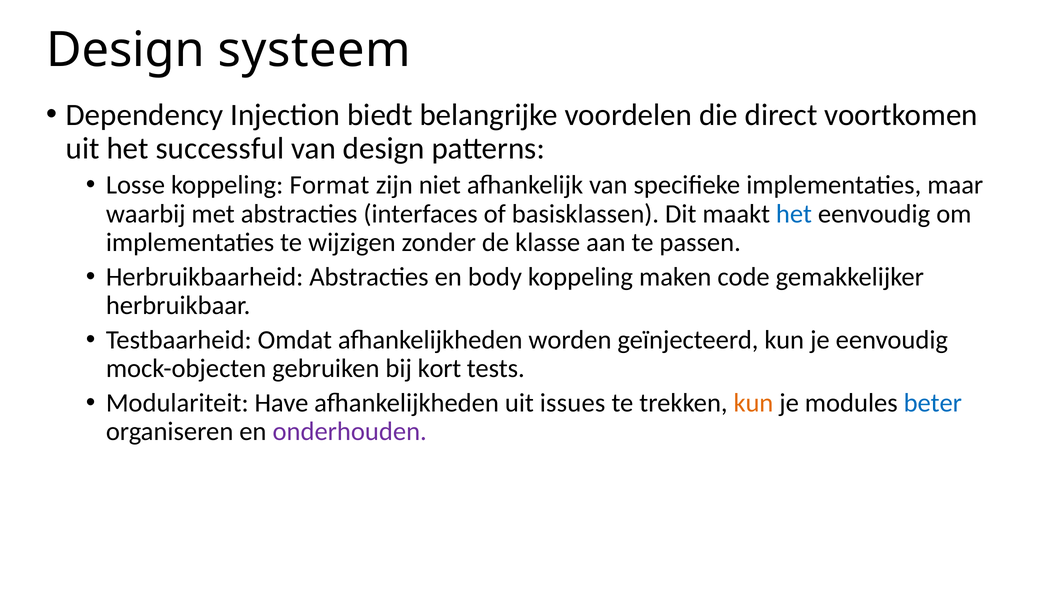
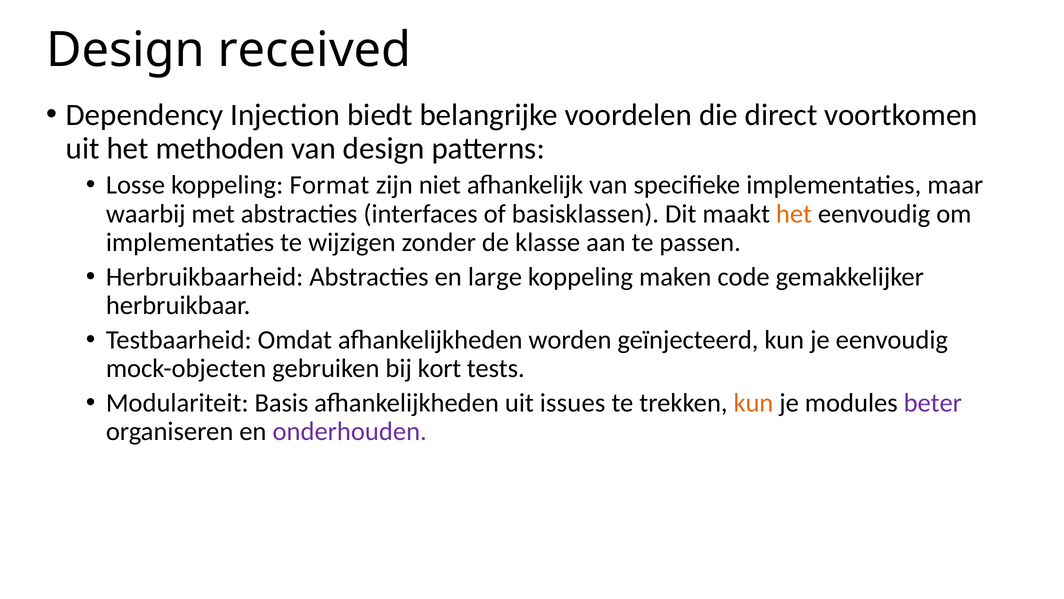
systeem: systeem -> received (315, 50)
successful: successful -> methoden (220, 148)
het colour: blue -> orange (794, 214)
body: body -> large (495, 277)
Have: Have -> Basis (281, 402)
beter colour: blue -> purple (933, 402)
